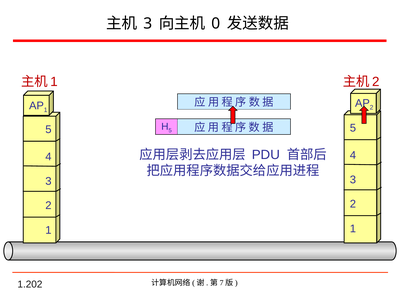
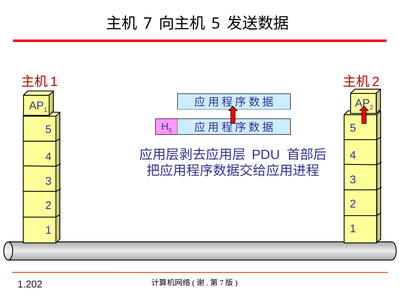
3: 3 -> 7 (148, 24)
0: 0 -> 5 (216, 24)
